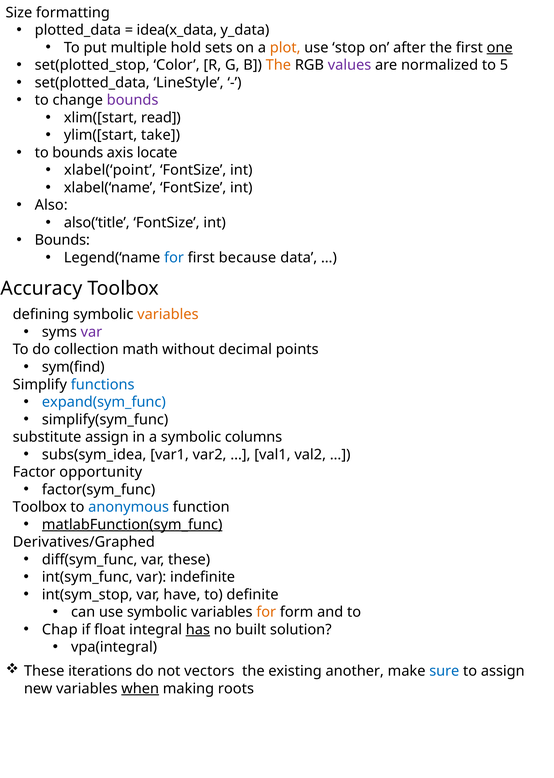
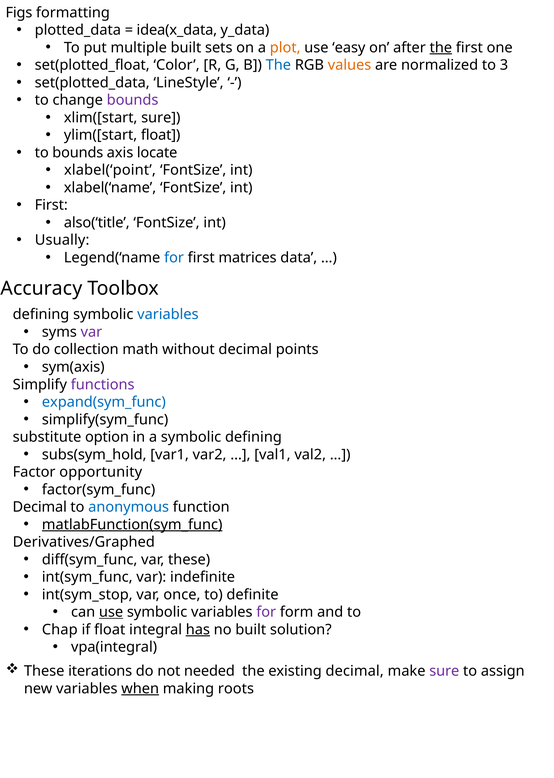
Size: Size -> Figs (19, 13)
multiple hold: hold -> built (186, 48)
stop: stop -> easy (349, 48)
the underline: none -> present (441, 48)
one underline: present -> none (500, 48)
set(plotted_stop: set(plotted_stop -> set(plotted_float (92, 65)
The colour: orange -> blue (278, 65)
values colour: purple -> orange (350, 65)
5: 5 -> 3 (504, 65)
xlim([start read: read -> sure (161, 118)
ylim([start take: take -> float (161, 135)
Also: Also -> First (51, 205)
Bounds: Bounds -> Usually (62, 240)
because: because -> matrices (248, 258)
variables colour: orange -> blue (168, 314)
sym(find: sym(find -> sym(axis (73, 367)
functions colour: blue -> purple (103, 384)
substitute assign: assign -> option (107, 437)
symbolic columns: columns -> defining (253, 437)
subs(sym_idea: subs(sym_idea -> subs(sym_hold (94, 454)
Toolbox: Toolbox -> Decimal (40, 507)
have: have -> once (182, 594)
use underline: none -> present (111, 612)
for colour: orange -> purple (266, 612)
vectors: vectors -> needed (209, 671)
existing another: another -> decimal (355, 671)
sure colour: blue -> purple (444, 671)
